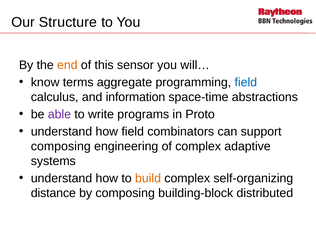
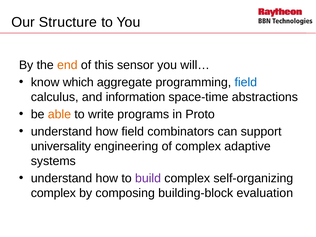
terms: terms -> which (78, 82)
able colour: purple -> orange (59, 114)
composing: composing -> universality (61, 146)
build colour: orange -> purple (148, 178)
distance: distance -> complex (53, 193)
distributed: distributed -> evaluation (265, 193)
